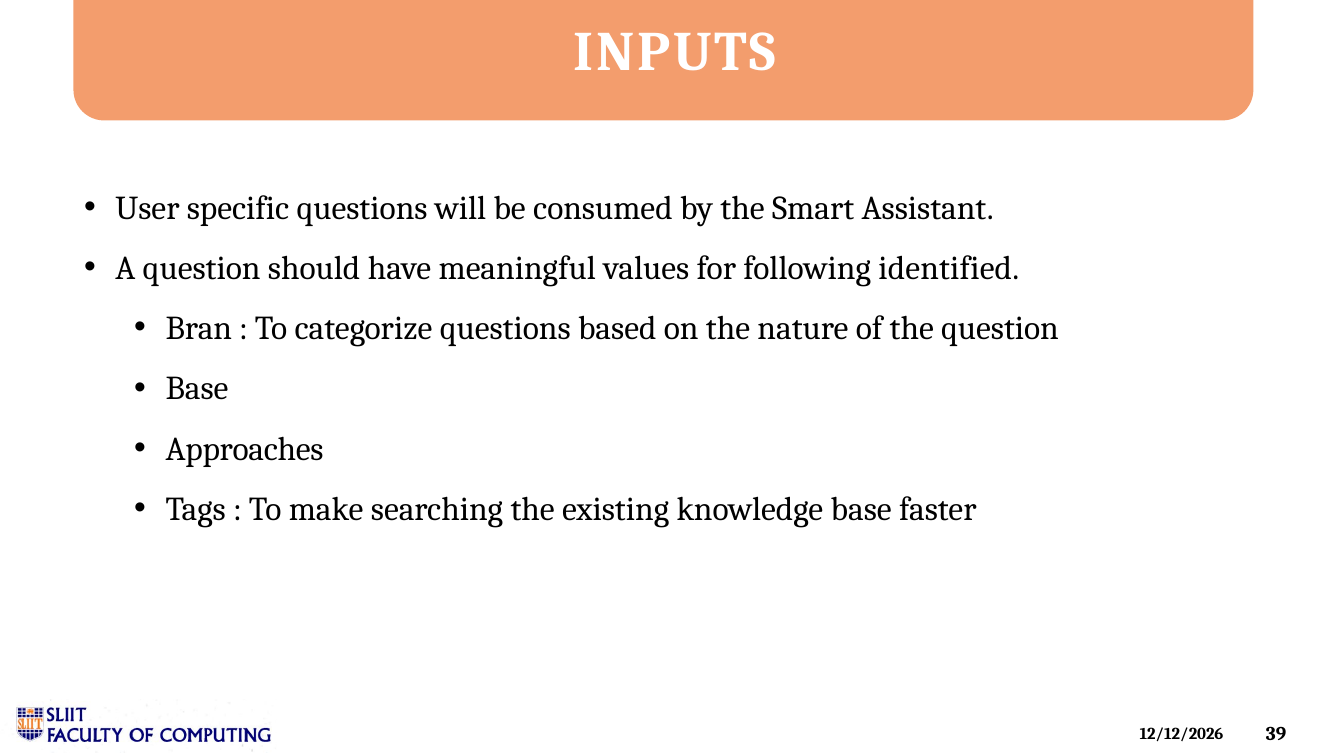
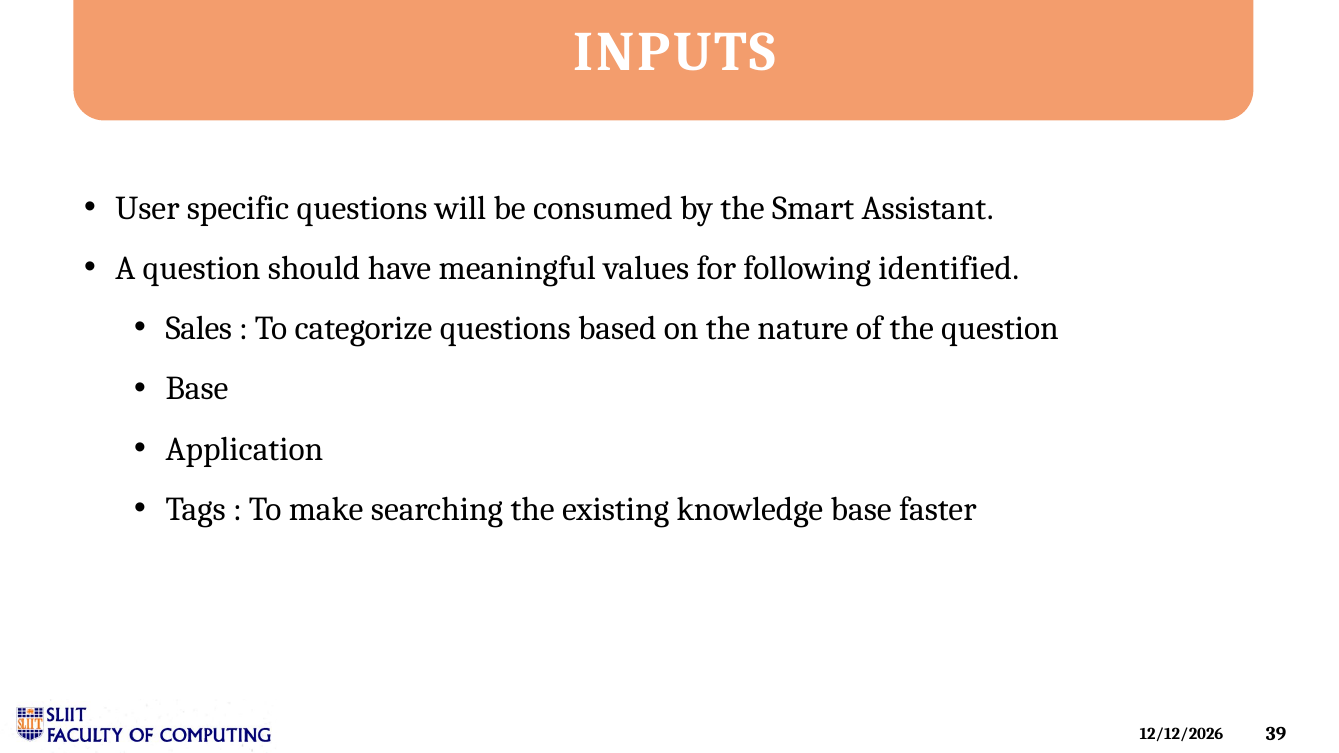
Bran: Bran -> Sales (199, 329)
Approaches: Approaches -> Application (244, 449)
